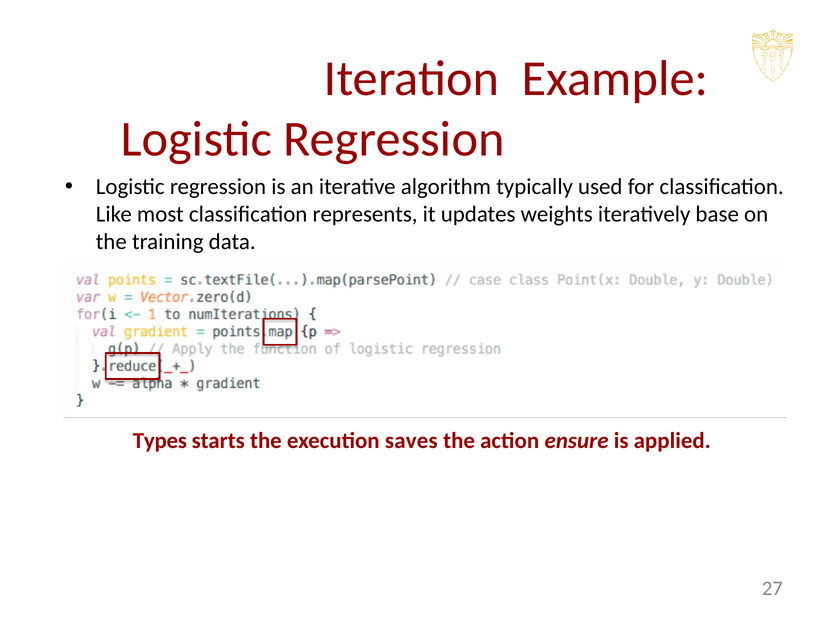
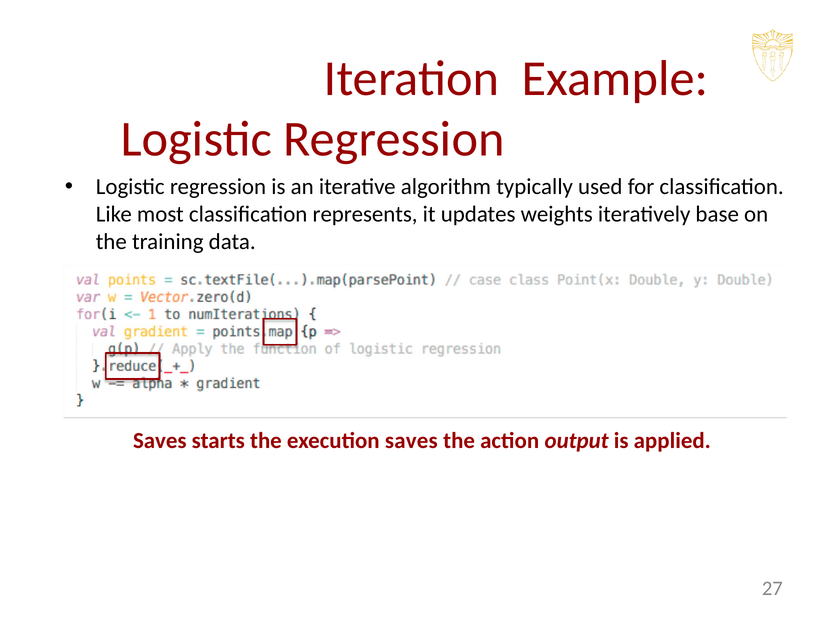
Types: Types -> Saves (160, 441)
ensure: ensure -> output (577, 441)
